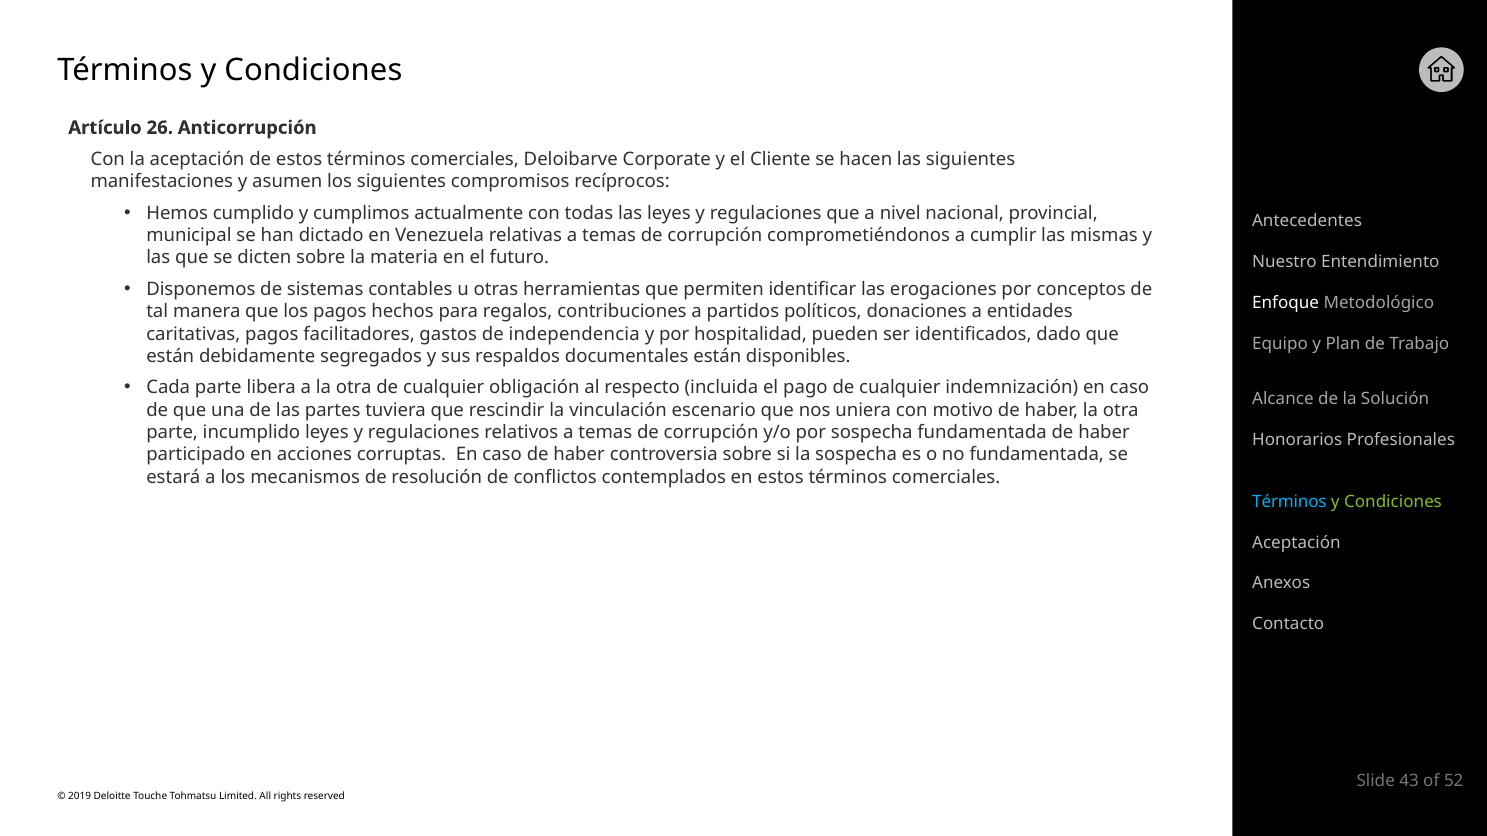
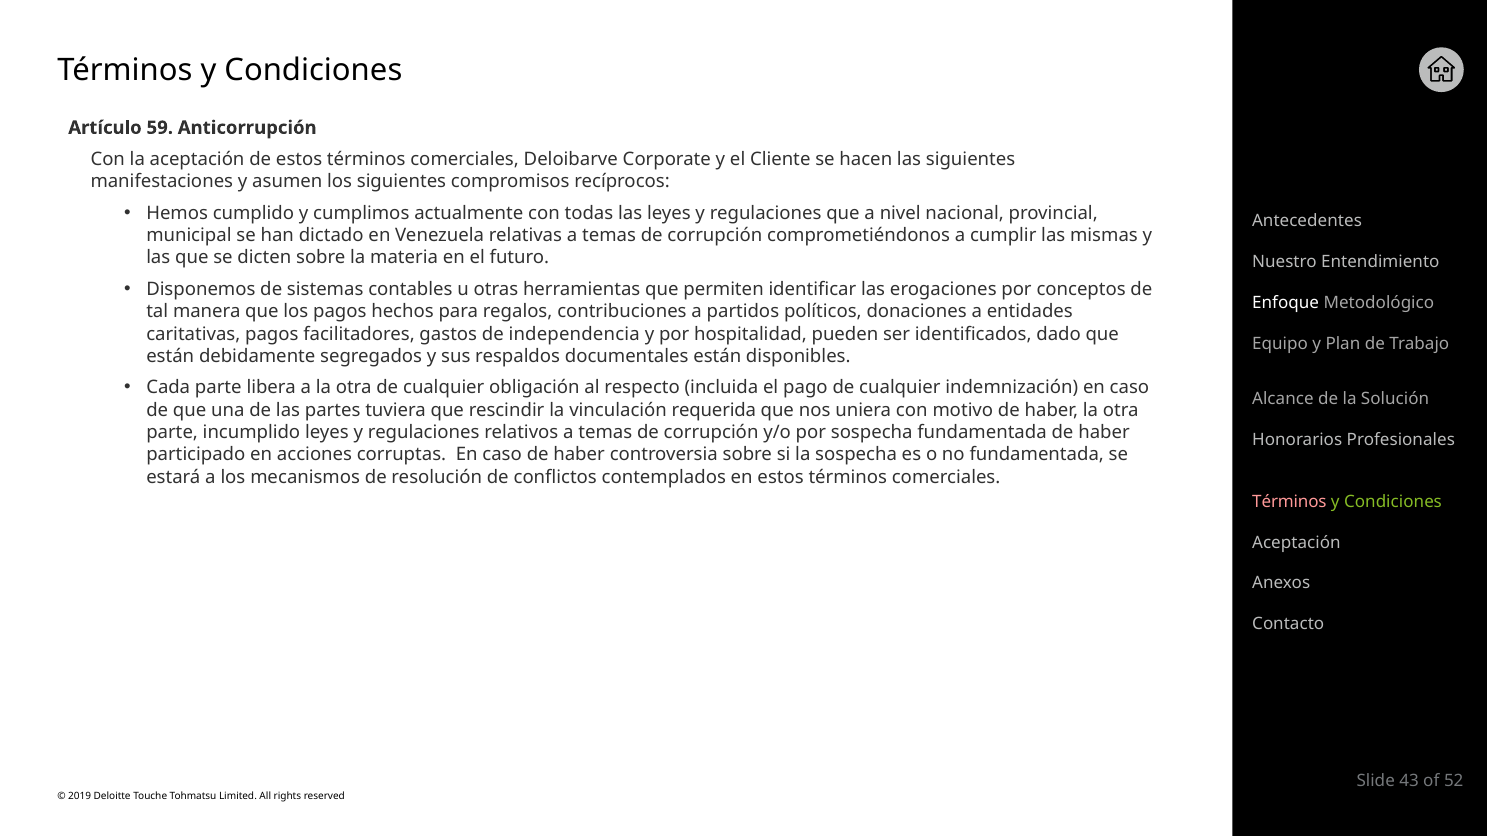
26: 26 -> 59 (160, 128)
escenario: escenario -> requerida (714, 410)
Términos colour: light blue -> pink (1289, 502)
